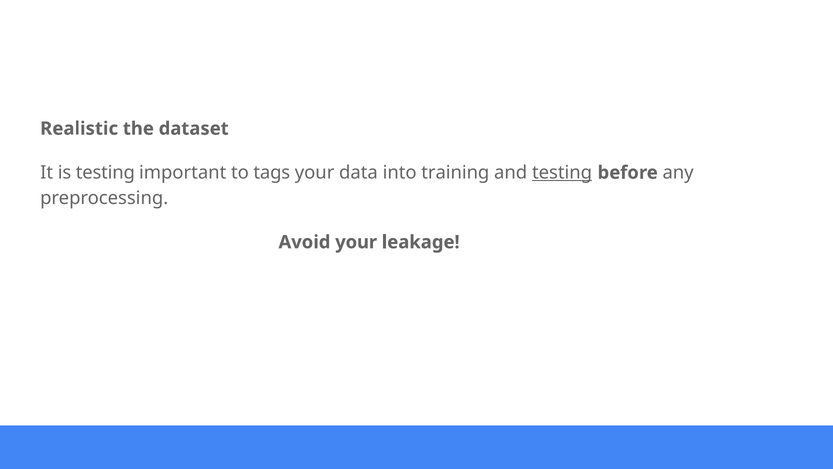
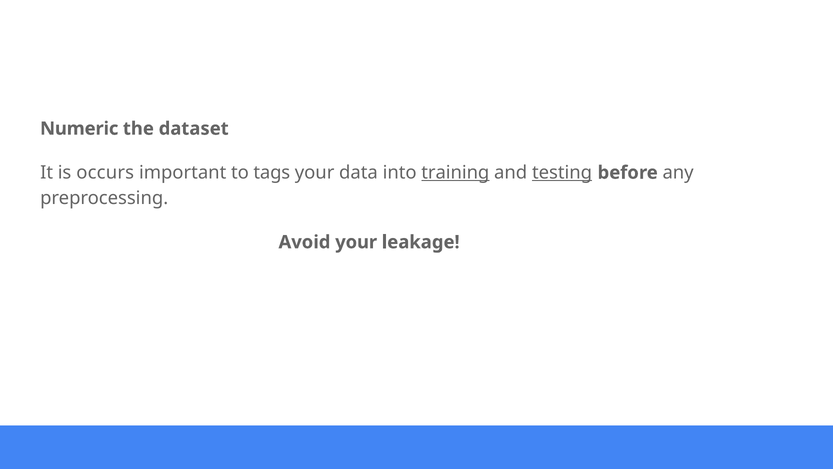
Realistic: Realistic -> Numeric (79, 129)
is testing: testing -> occurs (105, 172)
training underline: none -> present (455, 172)
